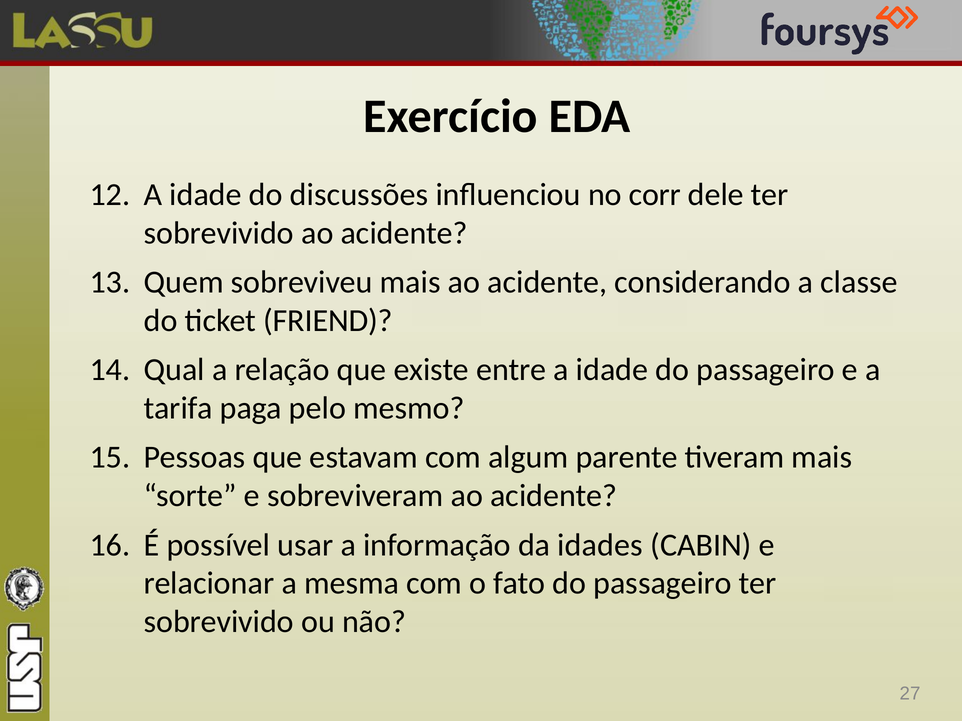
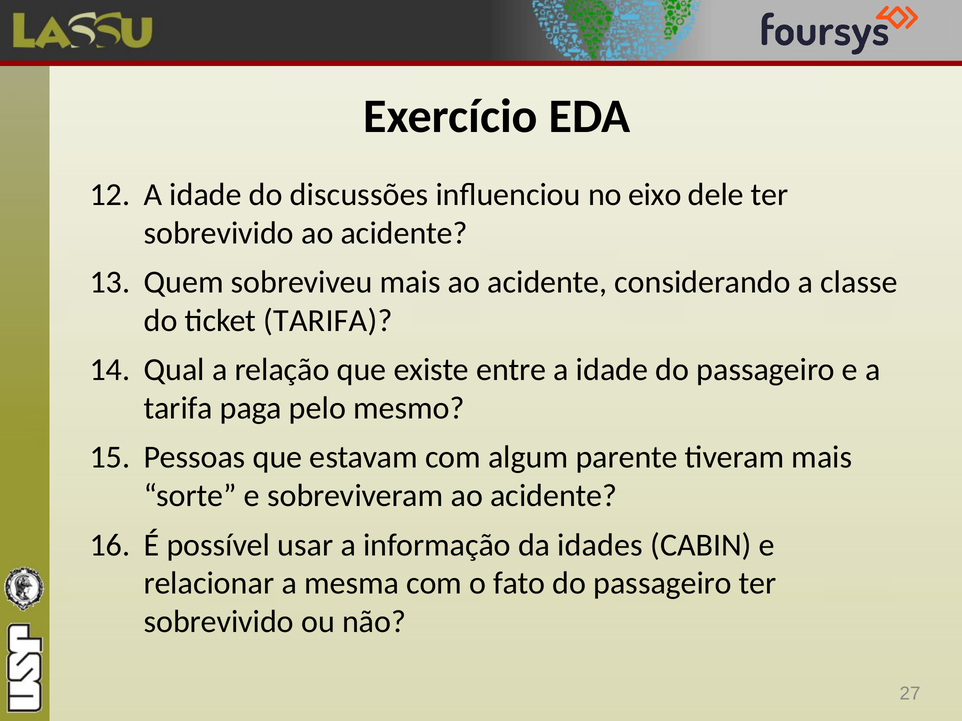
corr: corr -> eixo (655, 195)
ticket FRIEND: FRIEND -> TARIFA (328, 321)
